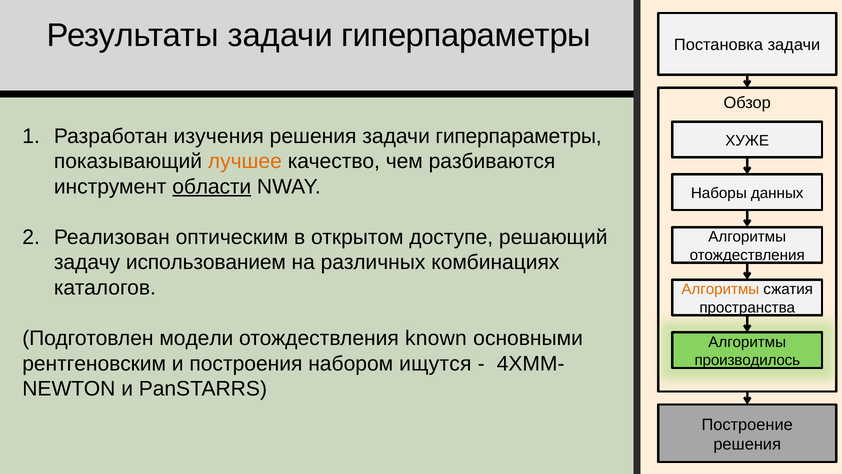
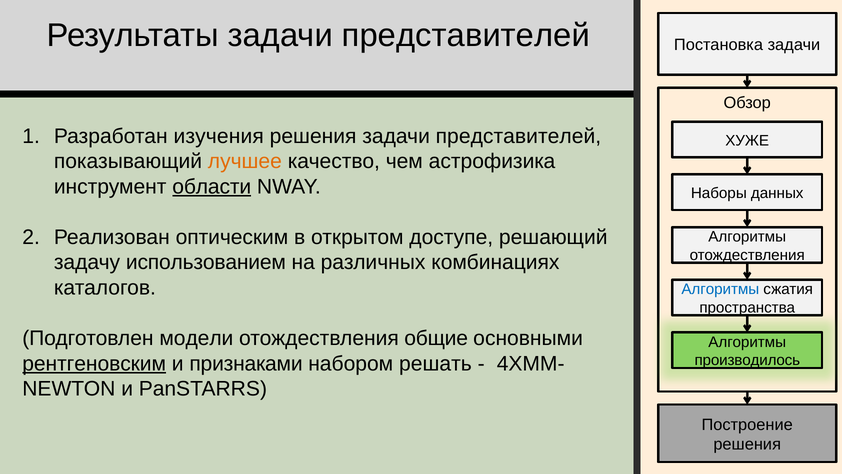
Результаты задачи гиперпараметры: гиперпараметры -> представителей (466, 36)
решения задачи гиперпараметры: гиперпараметры -> представителей (518, 136)
разбиваются: разбиваются -> астрофизика (492, 161)
Алгоритмы colour: orange -> blue (720, 289)
known: known -> общие (436, 338)
рентгеновским underline: none -> present (94, 363)
построения: построения -> признаками (246, 363)
ищутся: ищутся -> решать (435, 363)
